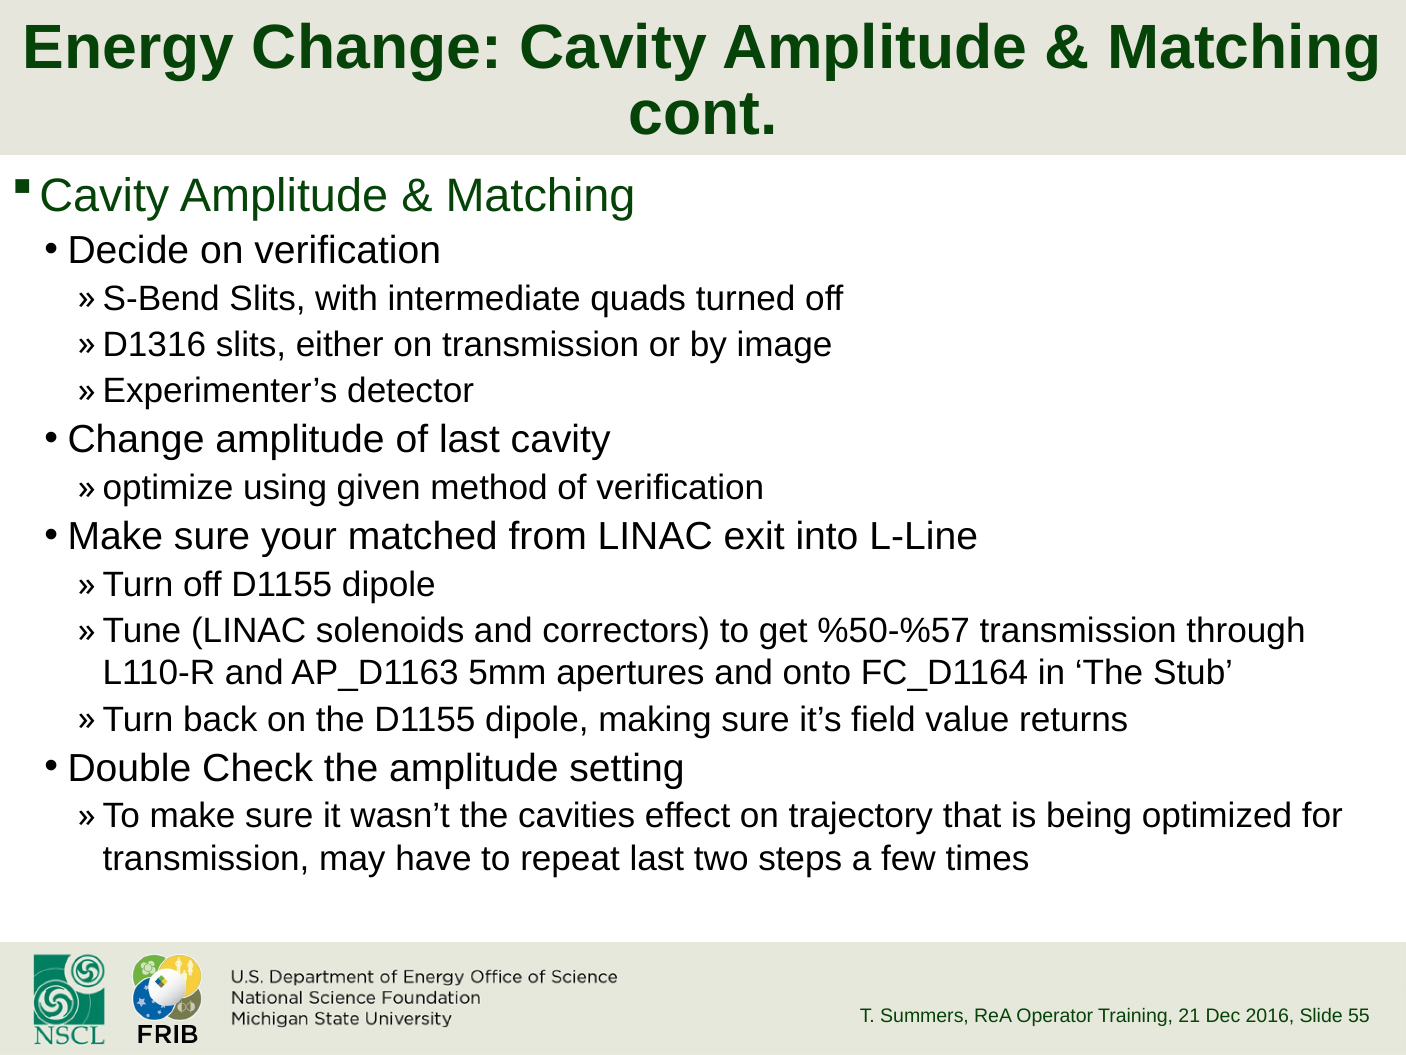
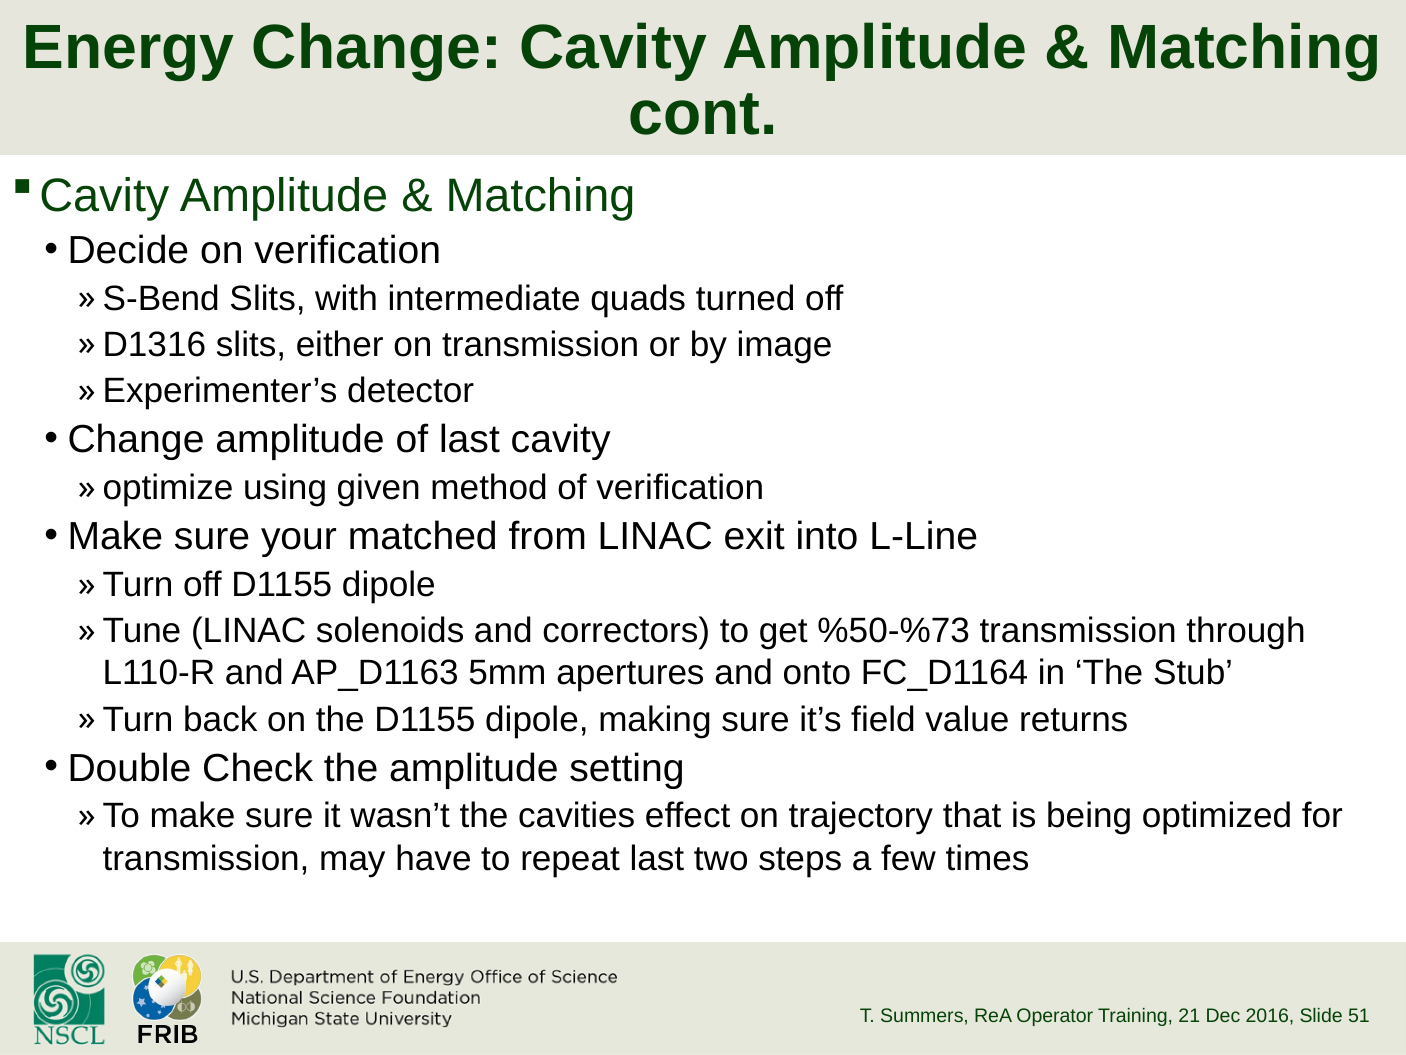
%50-%57: %50-%57 -> %50-%73 (894, 631)
55: 55 -> 51 (1359, 1016)
